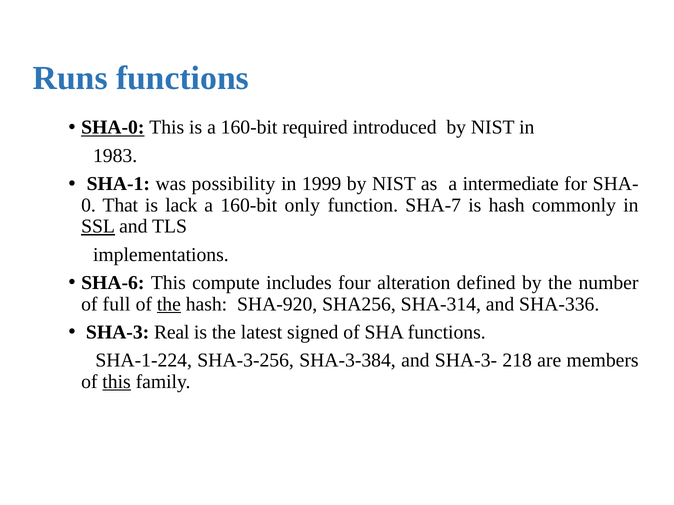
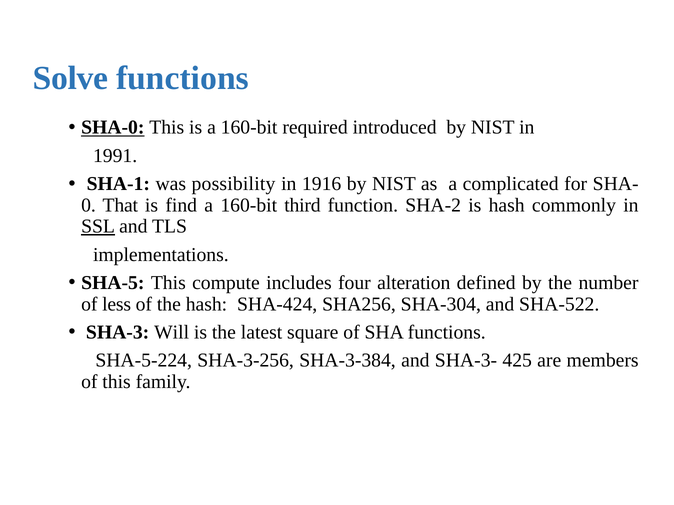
Runs: Runs -> Solve (70, 78)
1983: 1983 -> 1991 (115, 156)
1999: 1999 -> 1916 (322, 184)
intermediate: intermediate -> complicated (511, 184)
lack: lack -> find (181, 205)
only: only -> third (302, 205)
SHA-7: SHA-7 -> SHA-2 (433, 205)
SHA-6: SHA-6 -> SHA-5 (113, 283)
full: full -> less (117, 304)
the underline: present -> none (169, 304)
SHA-920: SHA-920 -> SHA-424 (277, 304)
SHA-314: SHA-314 -> SHA-304 (441, 304)
SHA-336: SHA-336 -> SHA-522 (559, 304)
Real: Real -> Will (172, 333)
signed: signed -> square (313, 333)
SHA-1-224: SHA-1-224 -> SHA-5-224 (144, 361)
218: 218 -> 425 (517, 361)
this underline: present -> none (117, 382)
